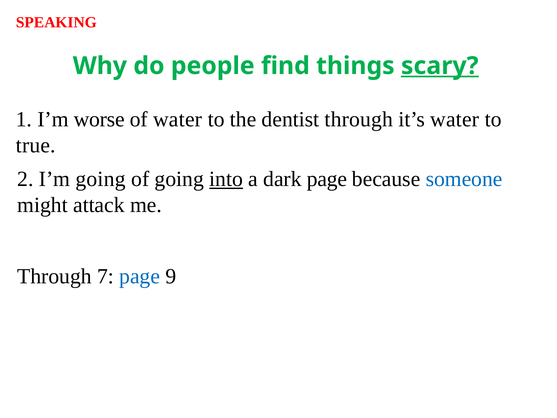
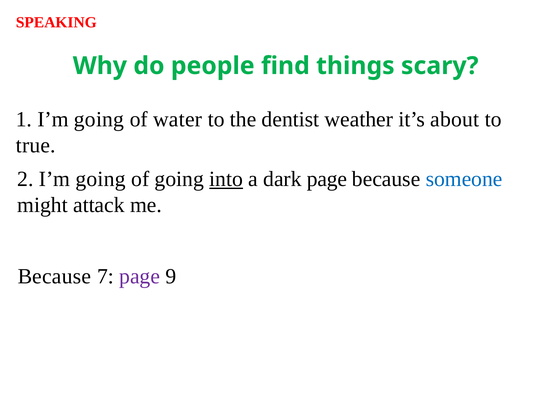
scary underline: present -> none (440, 66)
1 I’m worse: worse -> going (99, 119)
dentist through: through -> weather (359, 119)
it’s water: water -> about (455, 119)
Through: Through -> Because (54, 276)
page colour: blue -> purple (140, 276)
